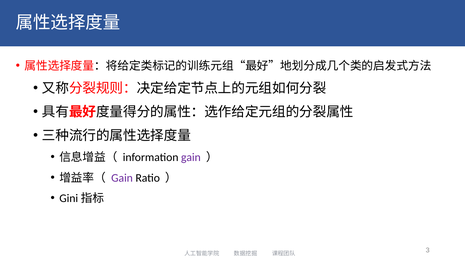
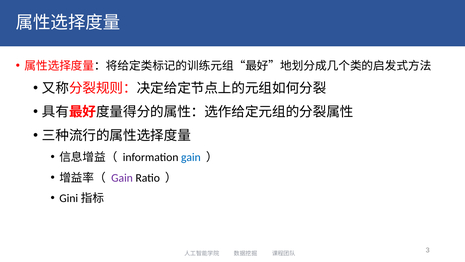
gain colour: purple -> blue (191, 157)
